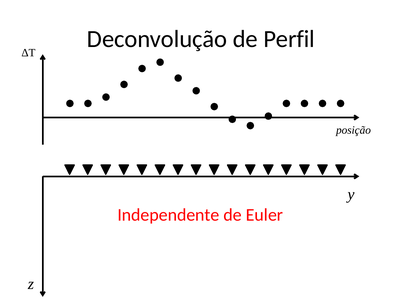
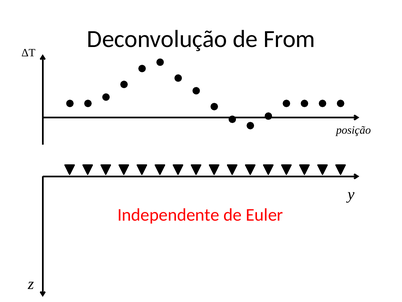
Perfil: Perfil -> From (289, 39)
